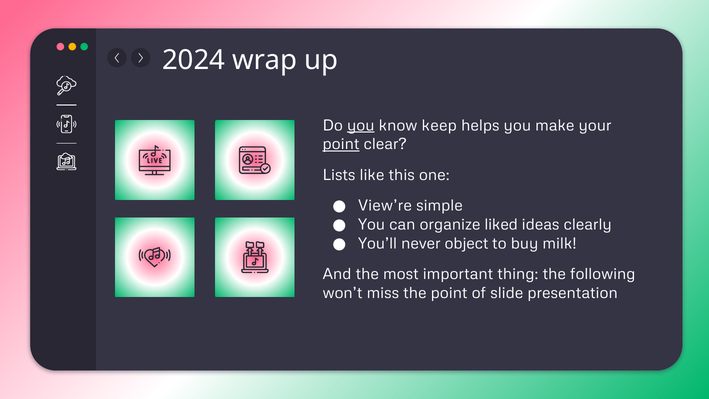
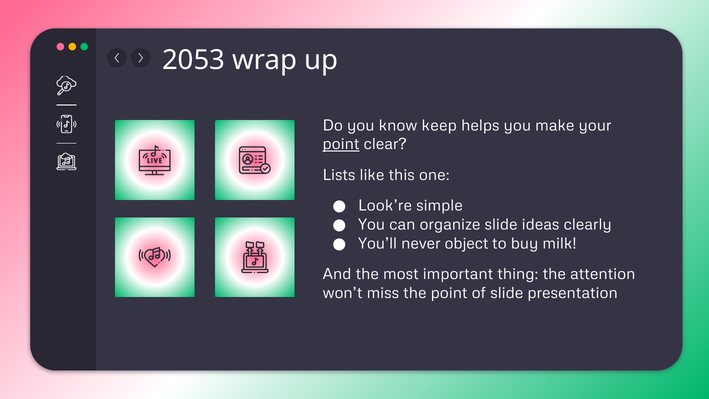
2024: 2024 -> 2053 (194, 60)
you underline: present -> none (361, 125)
View’re: View’re -> Look’re (385, 206)
organize liked: liked -> slide (501, 225)
following: following -> attention (603, 274)
